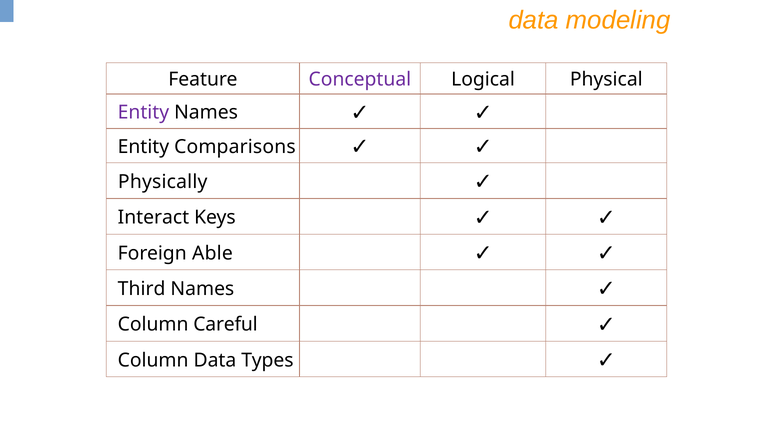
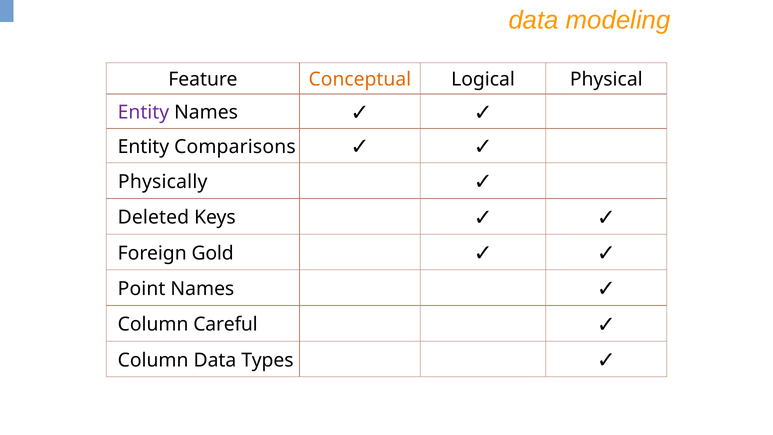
Conceptual colour: purple -> orange (360, 80)
Interact: Interact -> Deleted (153, 217)
Able: Able -> Gold (213, 253)
Third: Third -> Point (142, 289)
